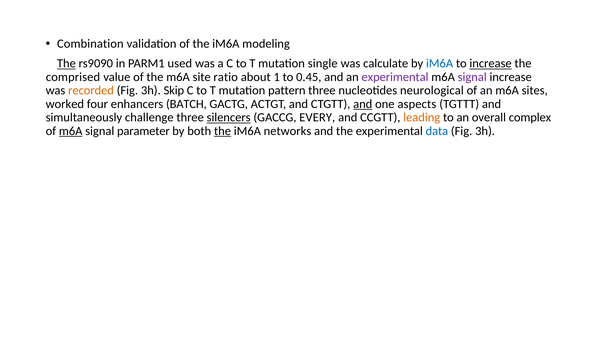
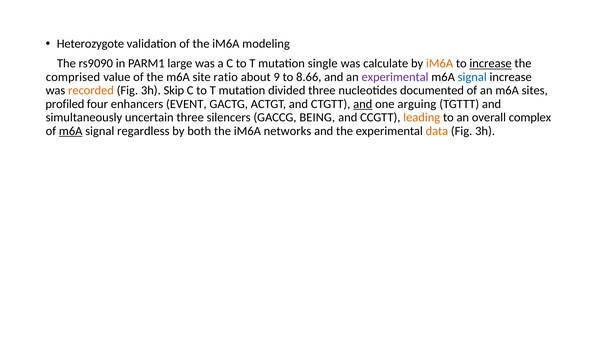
Combination: Combination -> Heterozygote (90, 44)
The underline: present -> none (66, 64)
used: used -> large (180, 64)
iM6A colour: blue -> orange (440, 64)
1: 1 -> 9 (277, 77)
0.45: 0.45 -> 8.66 (309, 77)
signal colour: purple -> blue (472, 77)
pattern: pattern -> divided (287, 91)
neurological: neurological -> documented (432, 91)
worked: worked -> profiled (65, 104)
BATCH: BATCH -> EVENT (186, 104)
aspects: aspects -> arguing (417, 104)
challenge: challenge -> uncertain (149, 117)
silencers underline: present -> none (229, 117)
EVERY: EVERY -> BEING (317, 117)
parameter: parameter -> regardless (143, 131)
the underline: present -> none (223, 131)
data colour: blue -> orange (437, 131)
